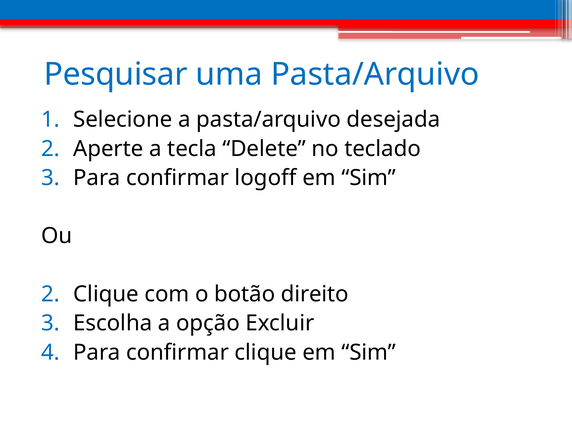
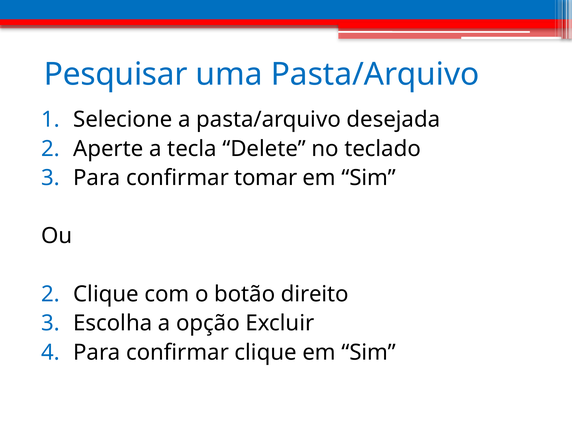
logoff: logoff -> tomar (266, 178)
